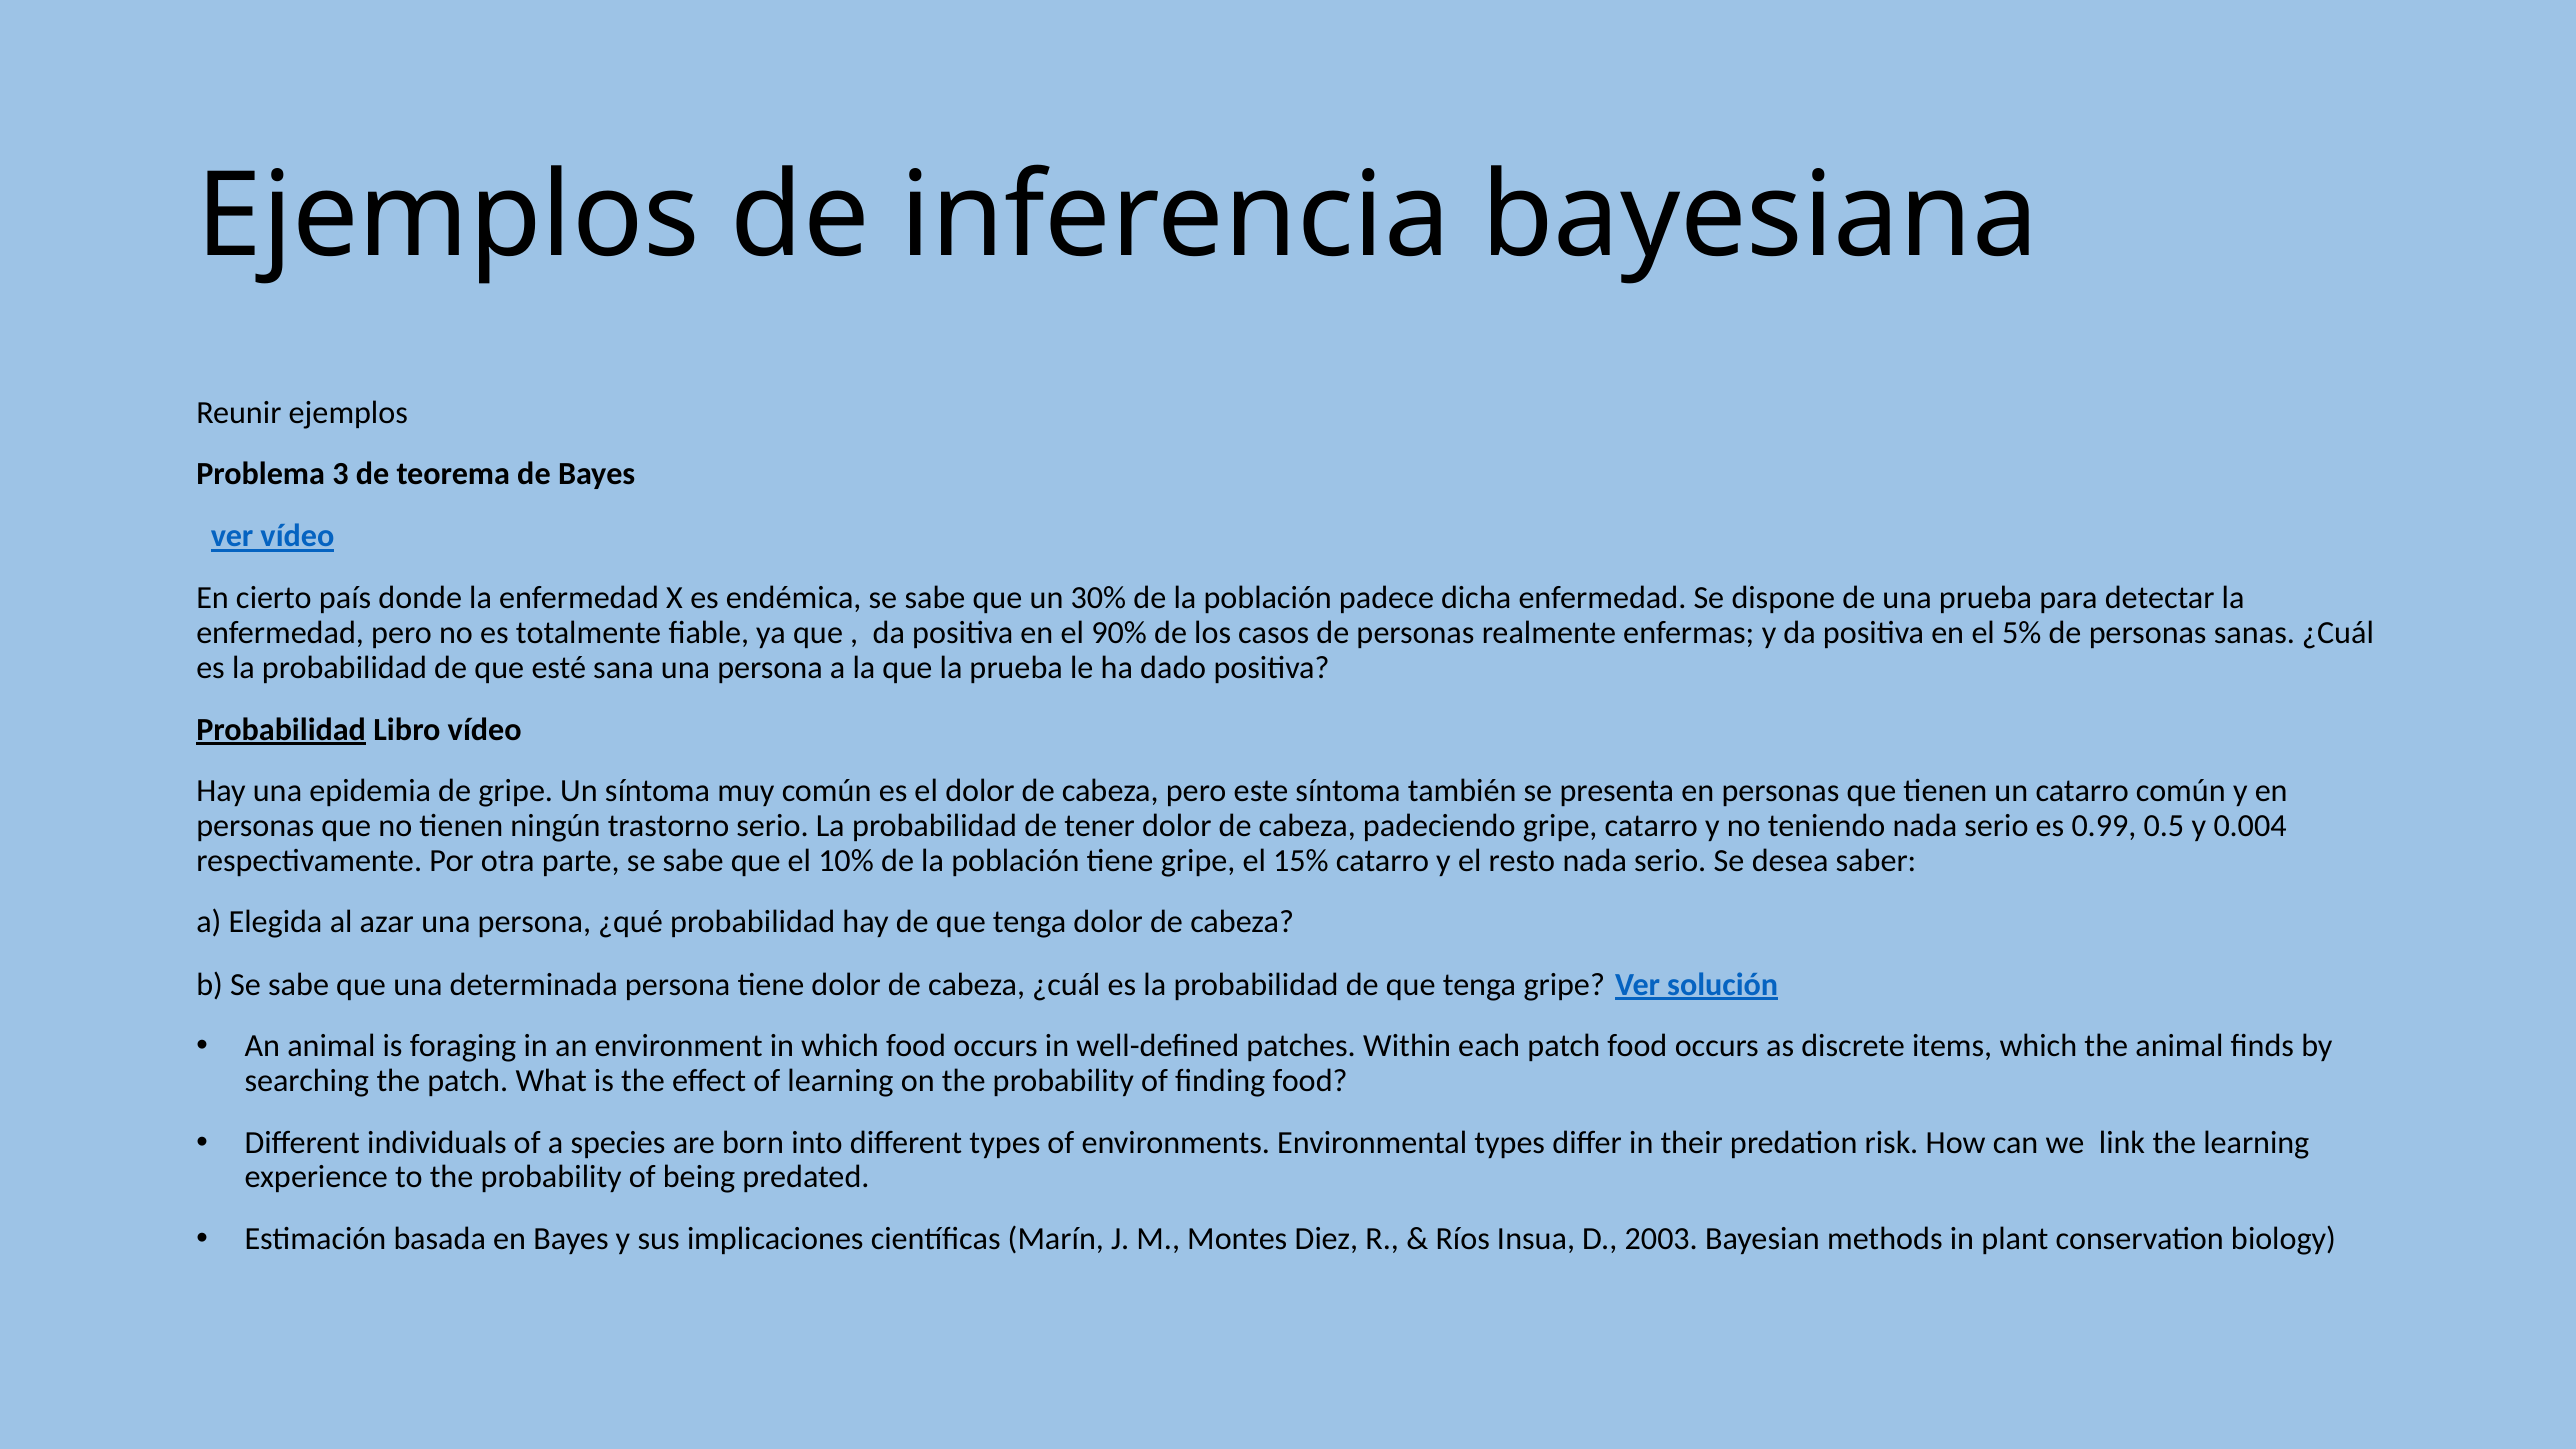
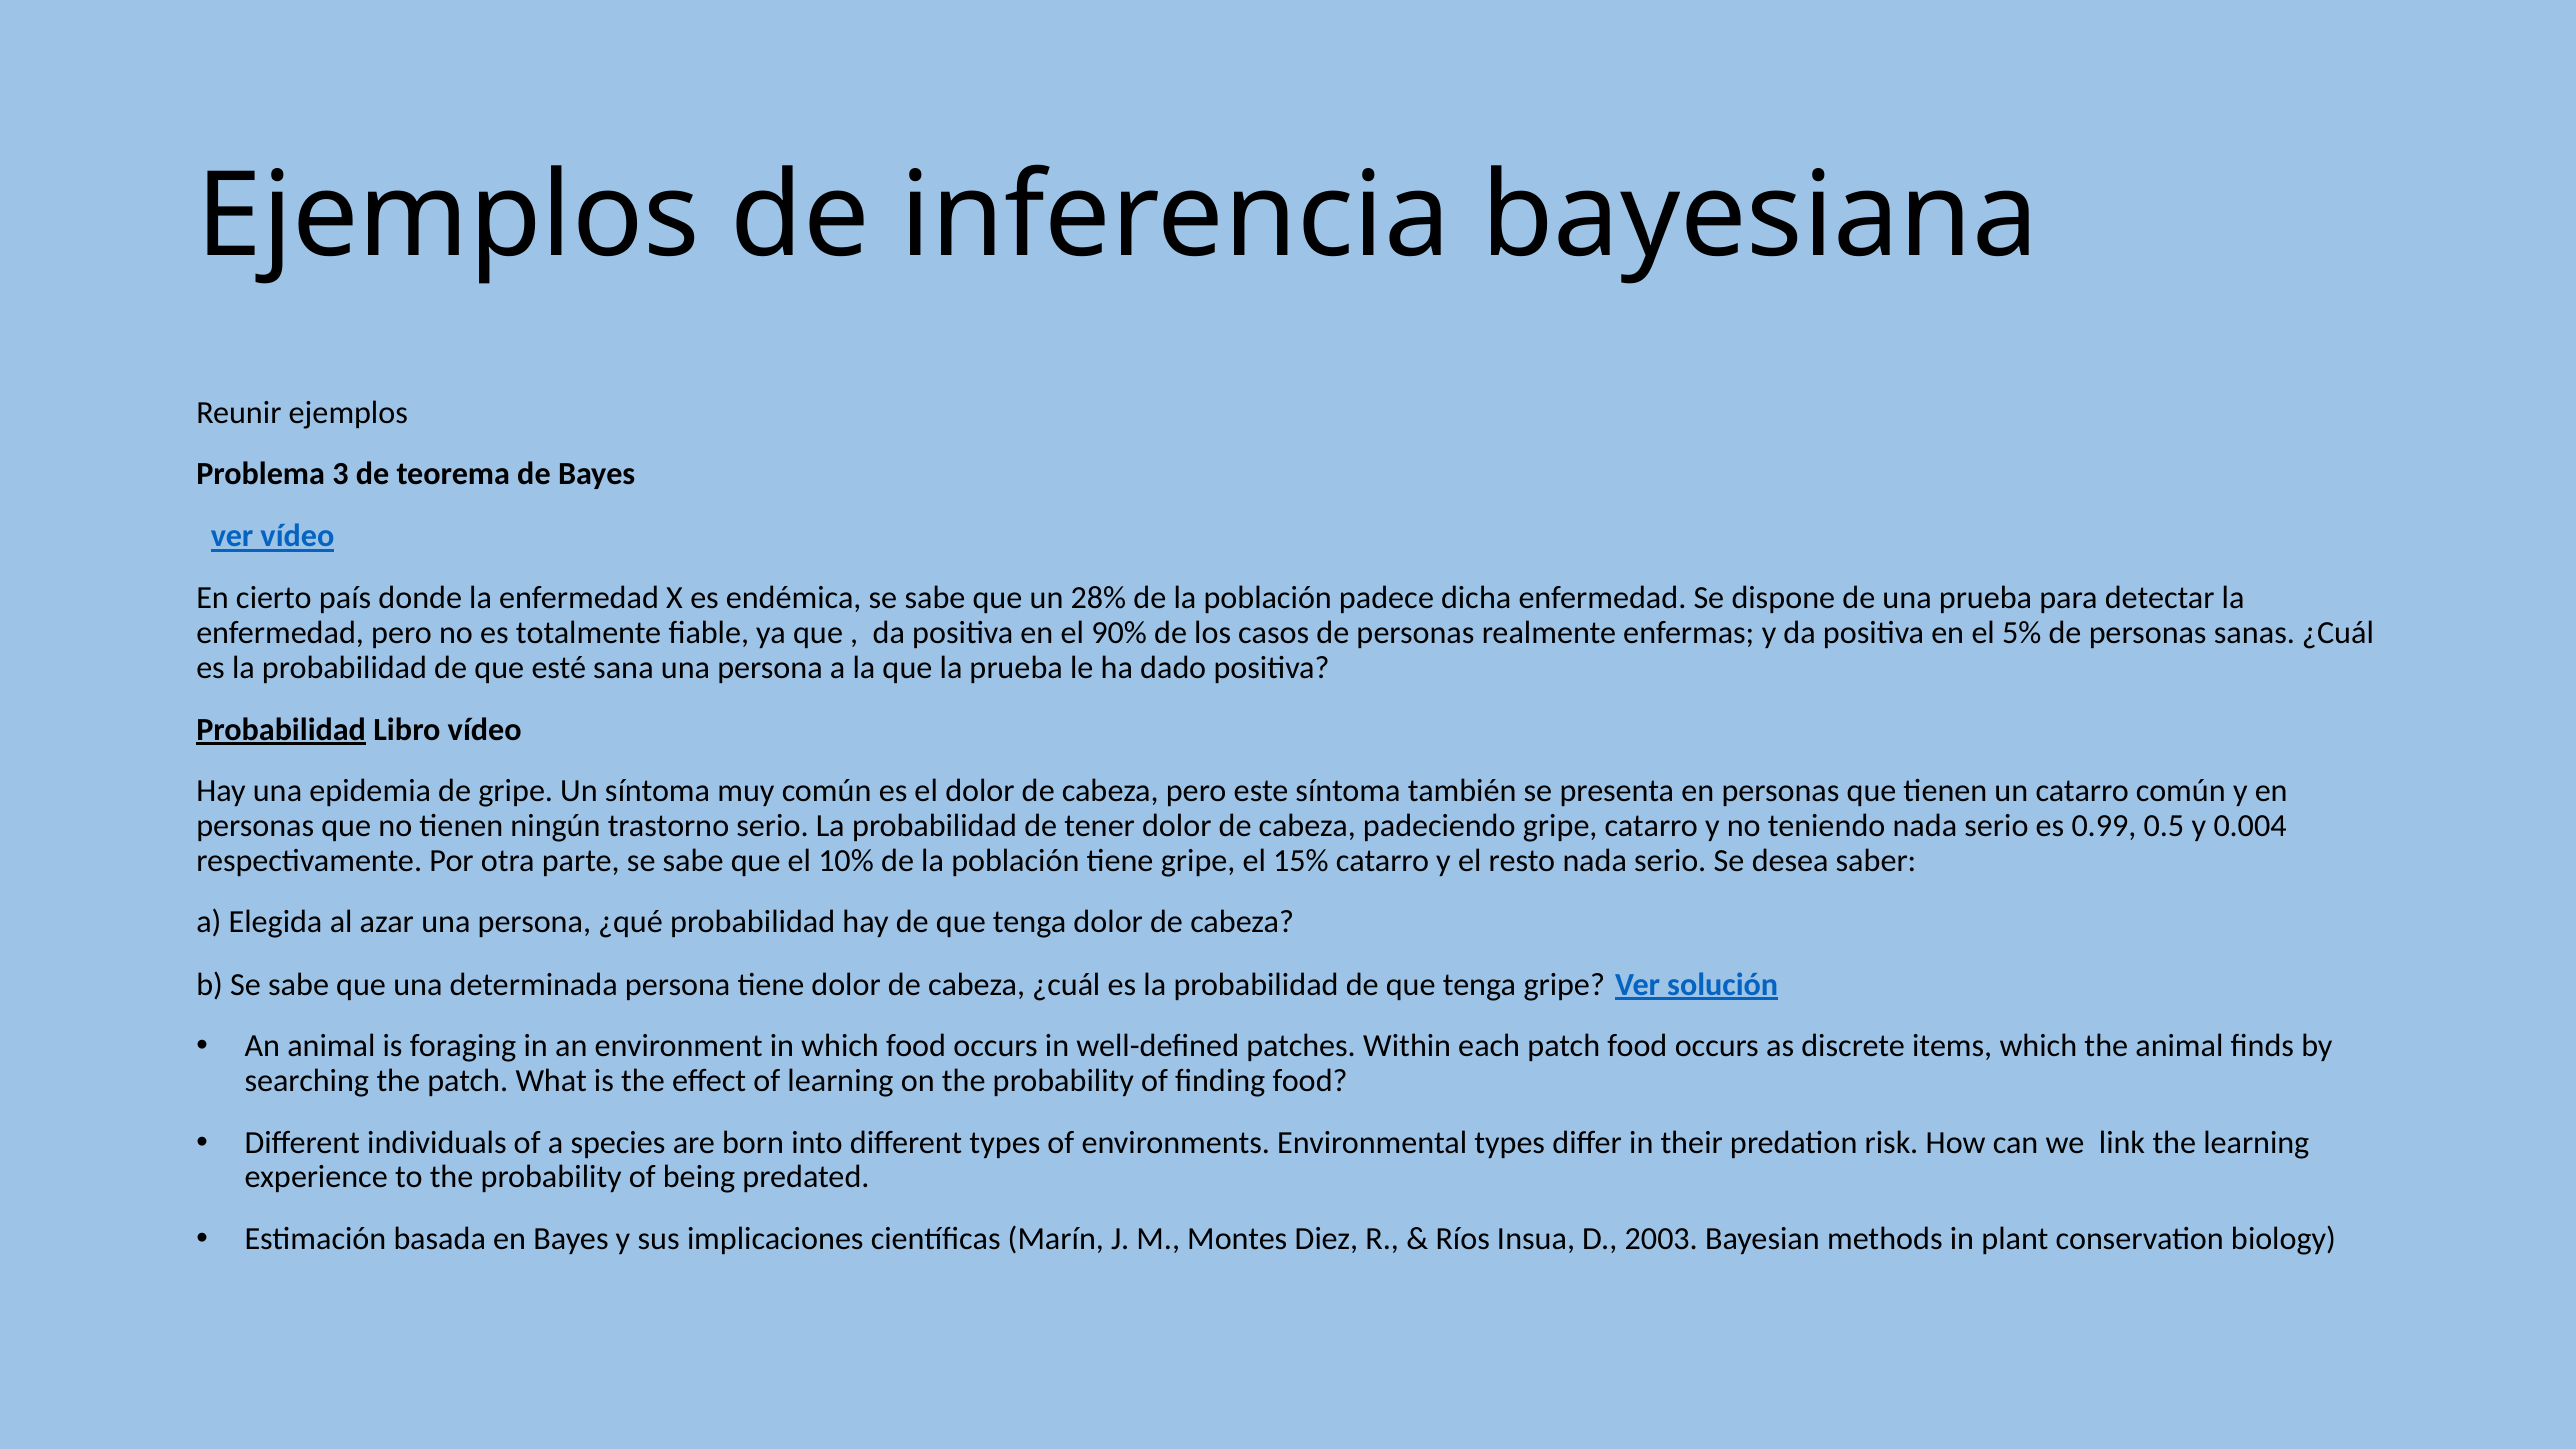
30%: 30% -> 28% (1098, 598)
